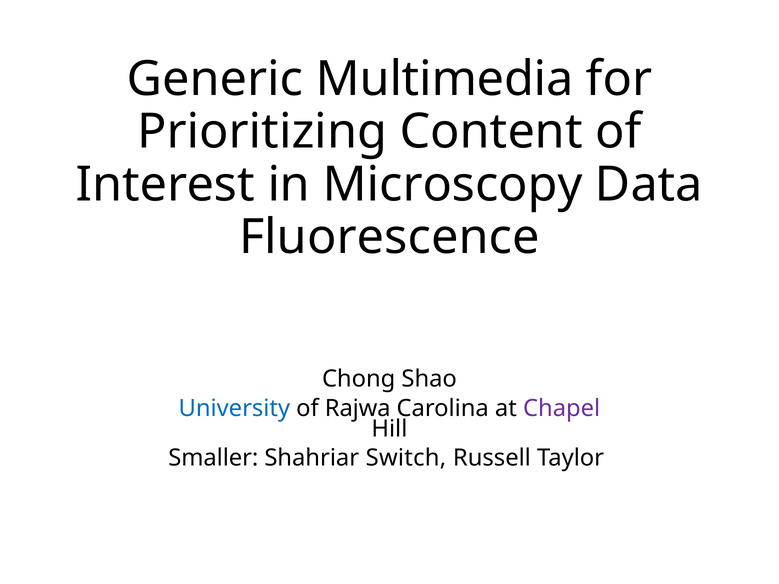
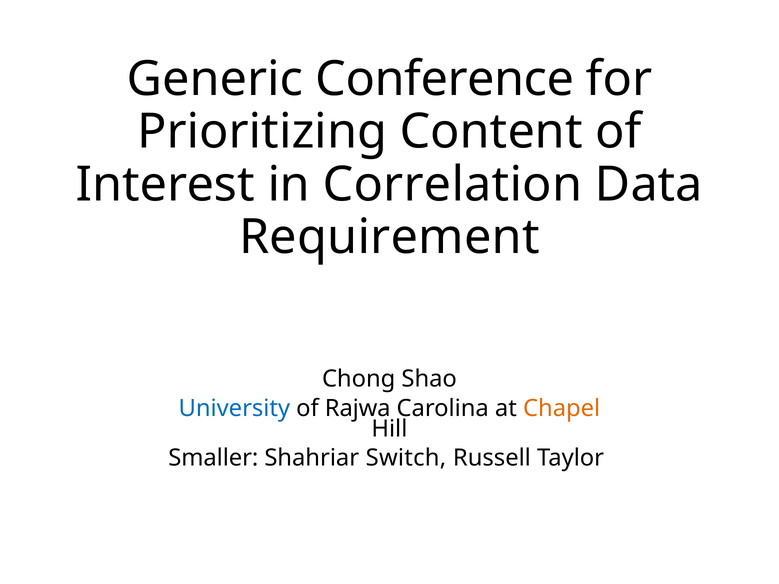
Multimedia: Multimedia -> Conference (445, 79)
Microscopy: Microscopy -> Correlation (452, 185)
Fluorescence: Fluorescence -> Requirement (389, 237)
Chapel colour: purple -> orange (562, 408)
